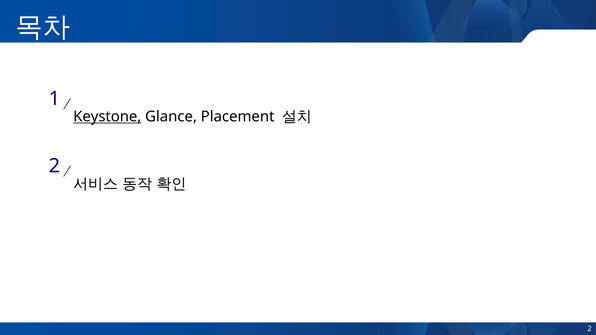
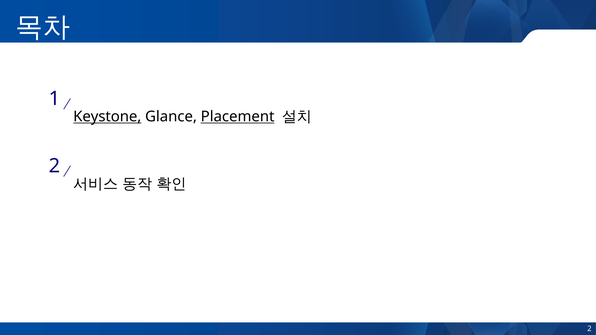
Placement underline: none -> present (238, 117)
